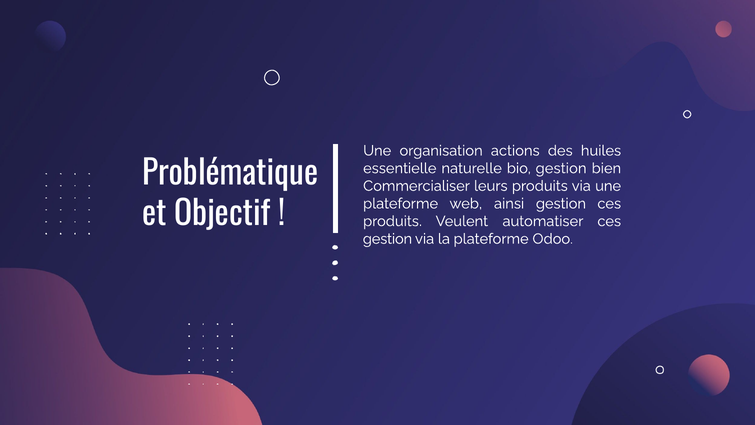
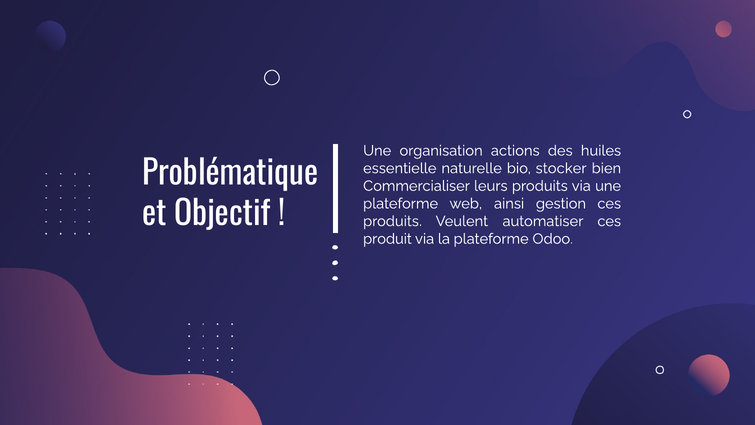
bio gestion: gestion -> stocker (561, 168)
gestion: gestion -> produit (387, 239)
